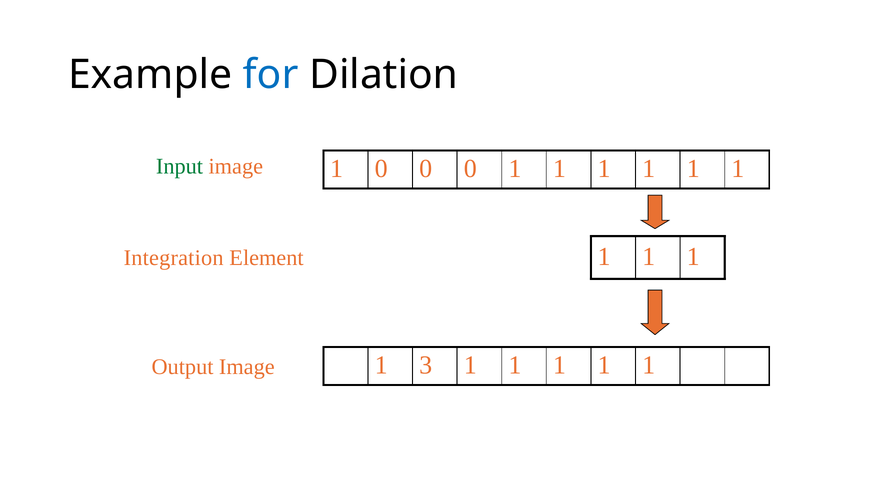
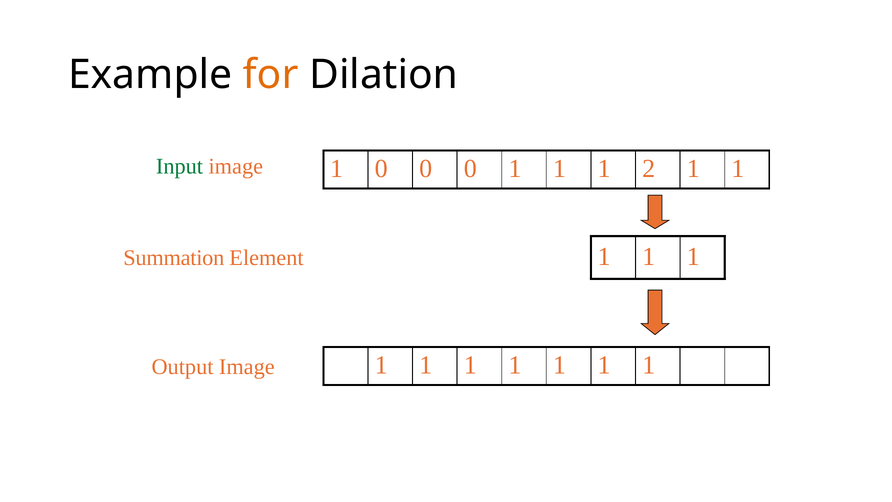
for colour: blue -> orange (271, 75)
1: 1 -> 2 (649, 168)
Integration: Integration -> Summation (174, 258)
3: 3 -> 1 (426, 365)
